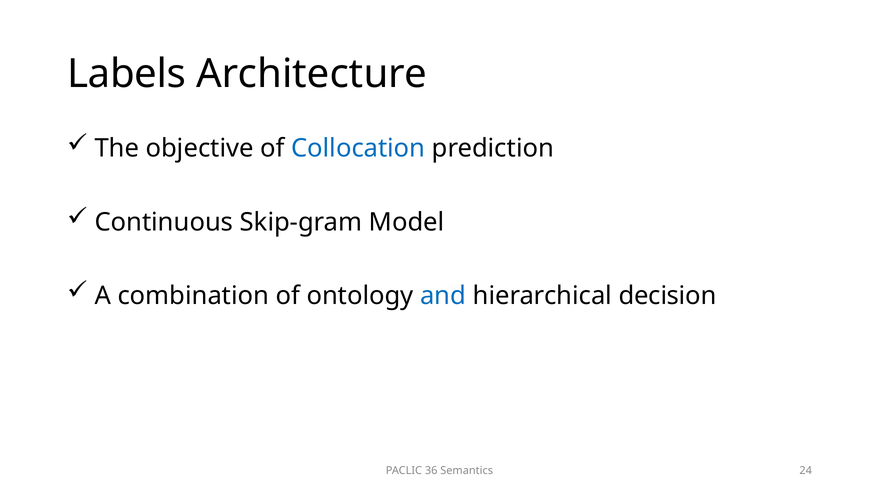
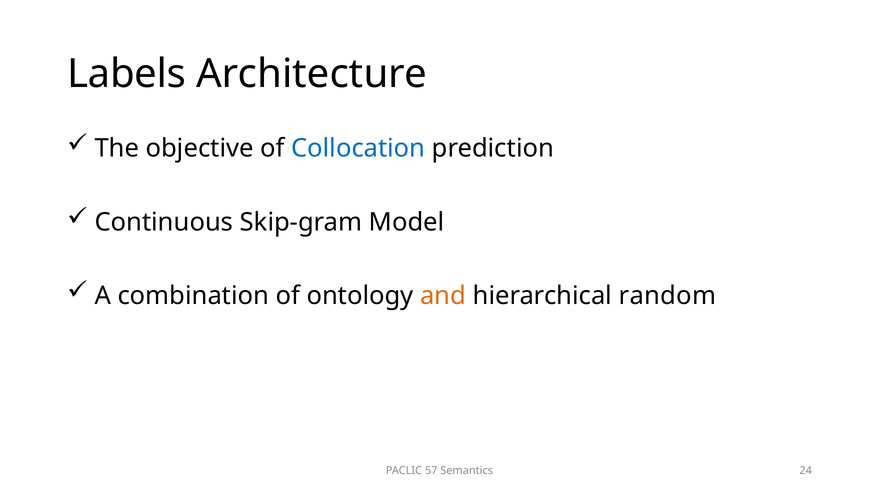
and colour: blue -> orange (443, 296)
decision: decision -> random (667, 296)
36: 36 -> 57 (431, 471)
